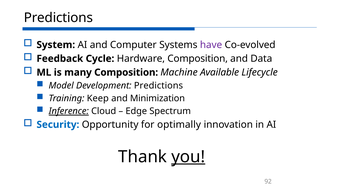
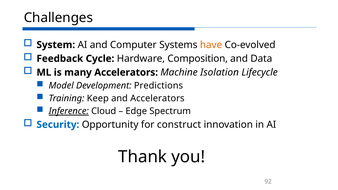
Predictions: Predictions -> Challenges (58, 18)
have colour: purple -> orange (211, 45)
many Composition: Composition -> Accelerators (126, 72)
Available: Available -> Isolation (220, 72)
and Minimization: Minimization -> Accelerators (157, 98)
optimally: optimally -> construct (179, 125)
you underline: present -> none (188, 157)
